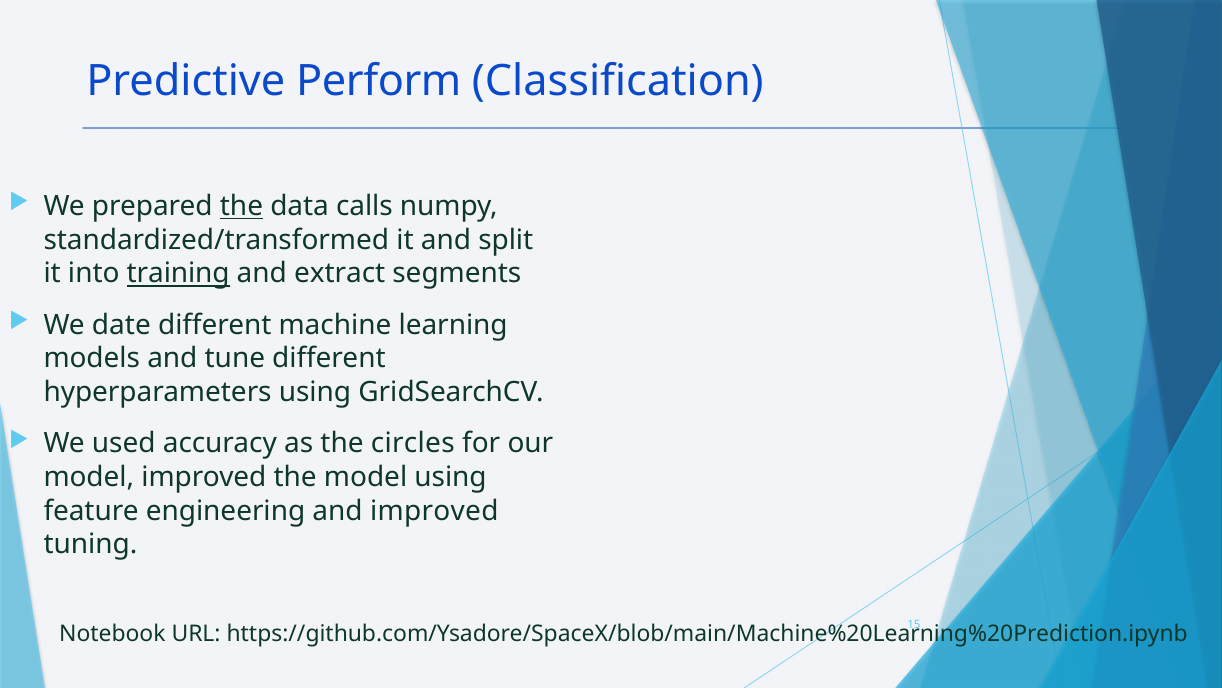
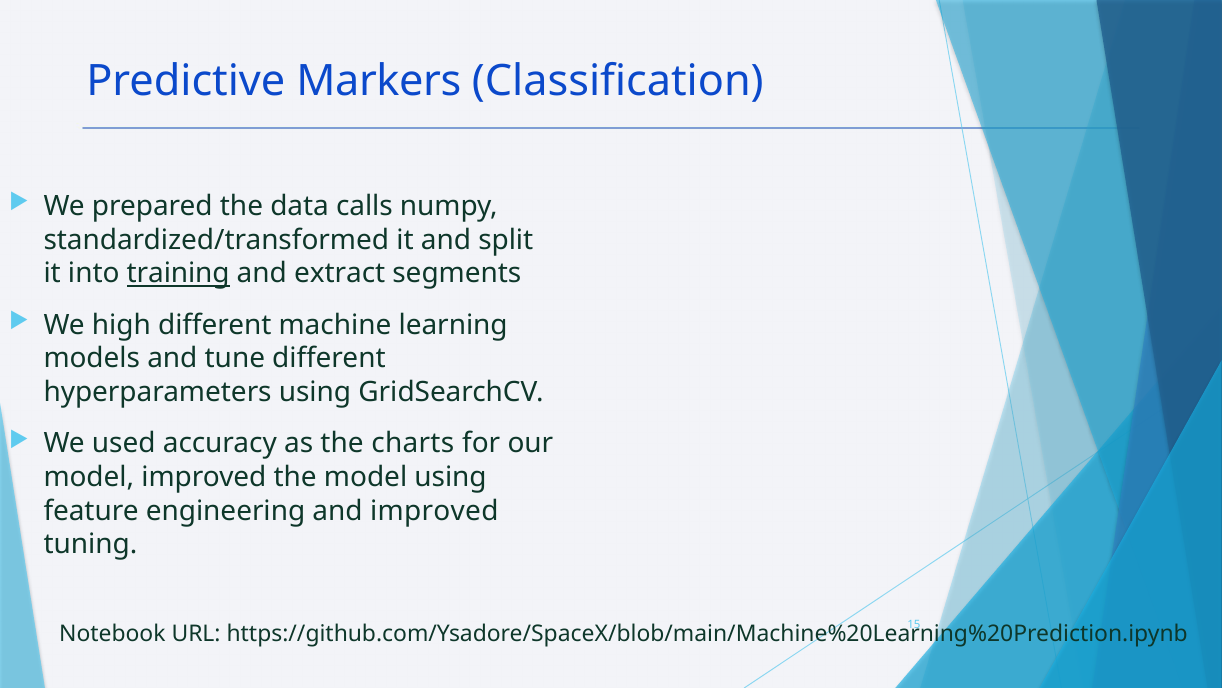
Perform: Perform -> Markers (379, 82)
the underline: present -> none (241, 206)
date: date -> high (121, 325)
circles: circles -> charts (413, 443)
